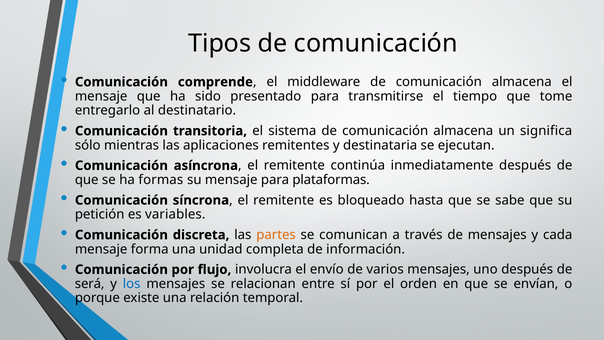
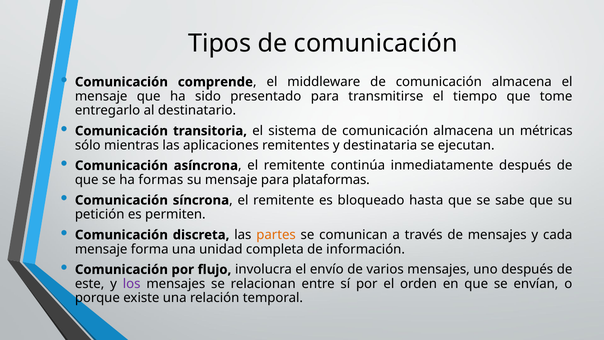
significa: significa -> métricas (546, 131)
variables: variables -> permiten (175, 214)
será: será -> este (90, 284)
los colour: blue -> purple (132, 284)
